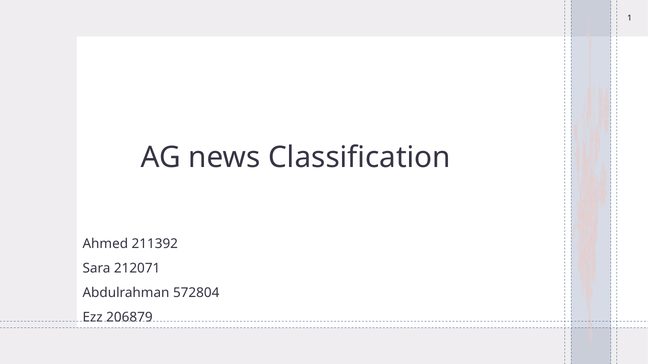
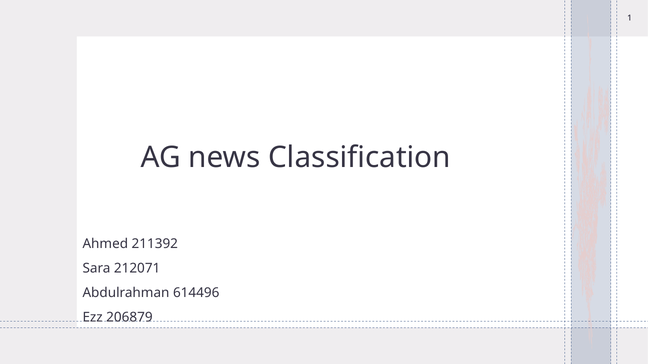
572804: 572804 -> 614496 (196, 293)
